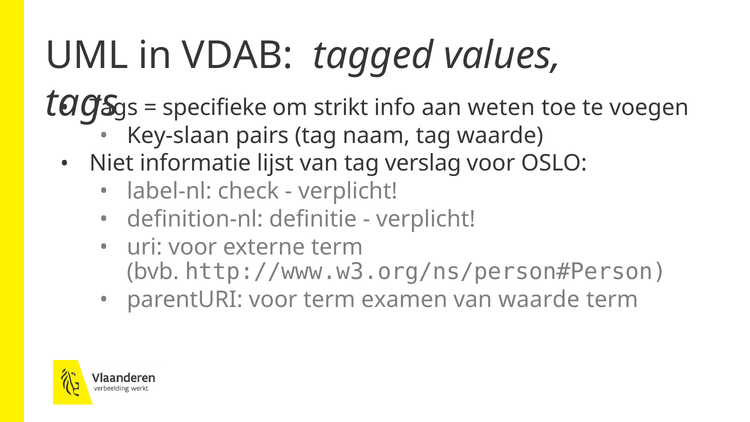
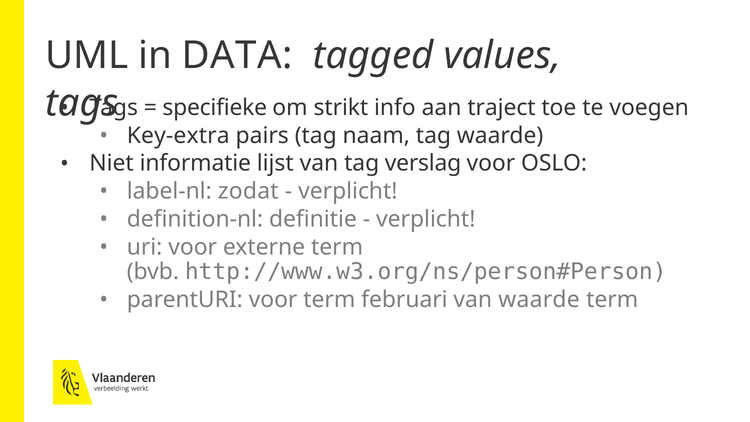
VDAB: VDAB -> DATA (237, 56)
weten: weten -> traject (501, 108)
Key-slaan: Key-slaan -> Key-extra (178, 135)
check: check -> zodat (248, 191)
examen: examen -> februari (404, 300)
